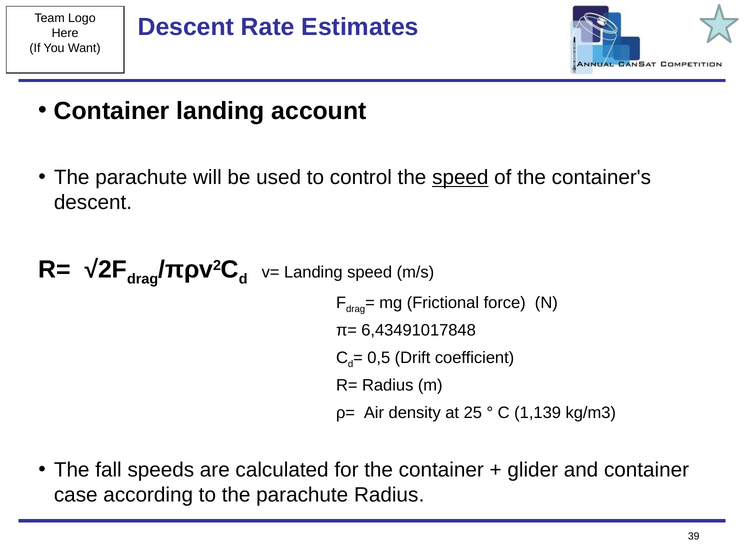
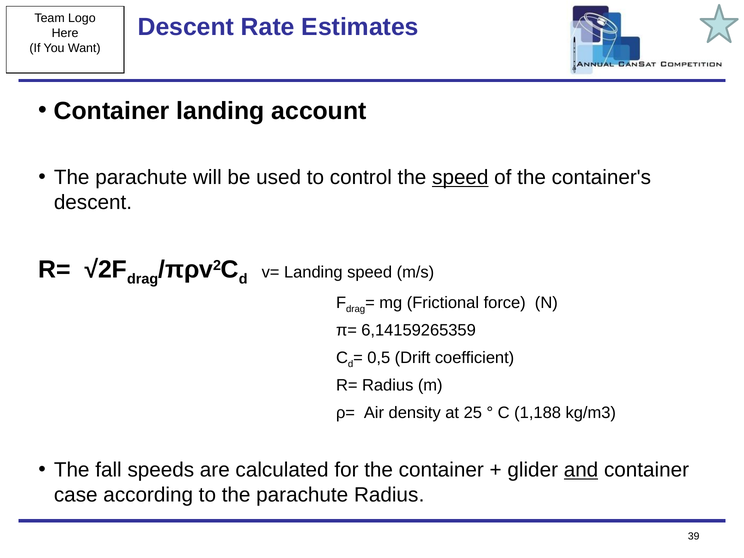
6,43491017848: 6,43491017848 -> 6,14159265359 (419, 330)
1,139: 1,139 -> 1,188 (538, 413)
and underline: none -> present (581, 470)
